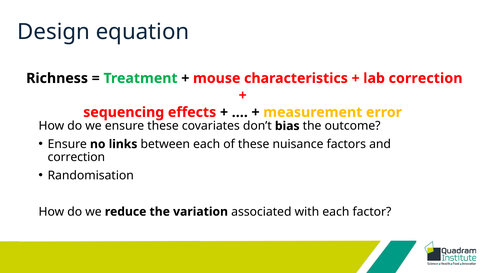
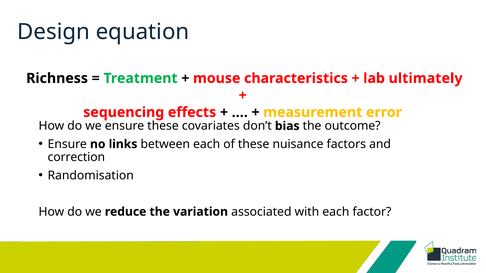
lab correction: correction -> ultimately (426, 78)
